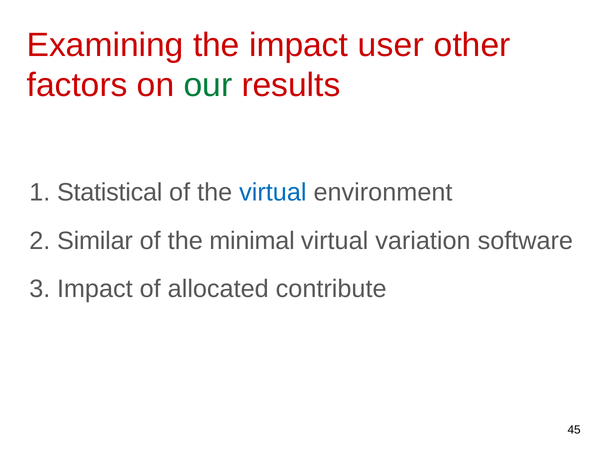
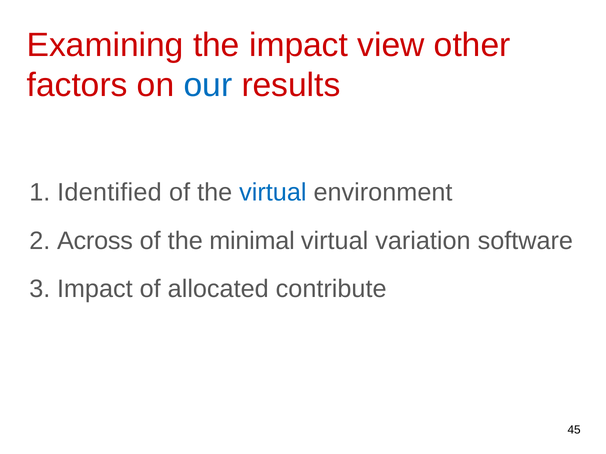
user: user -> view (391, 45)
our colour: green -> blue (208, 85)
Statistical: Statistical -> Identified (109, 193)
Similar: Similar -> Across (95, 241)
